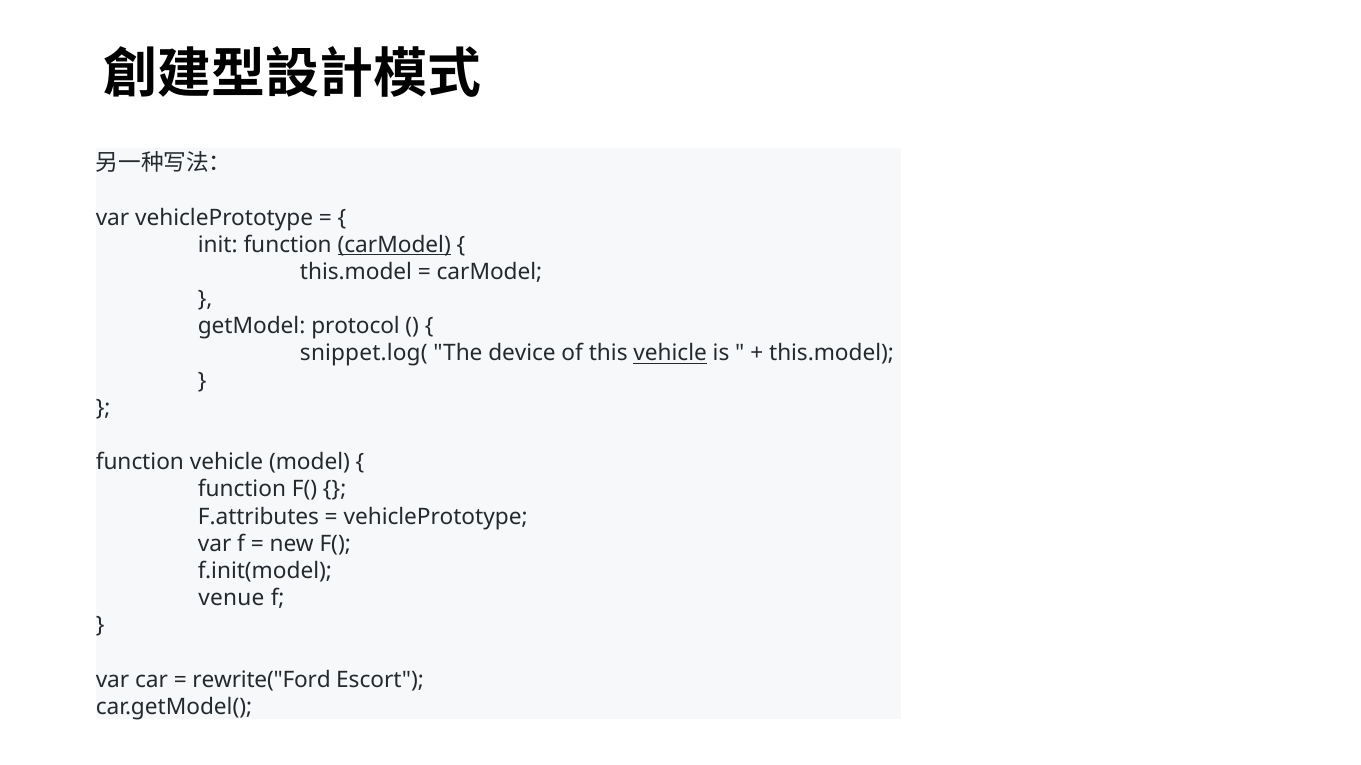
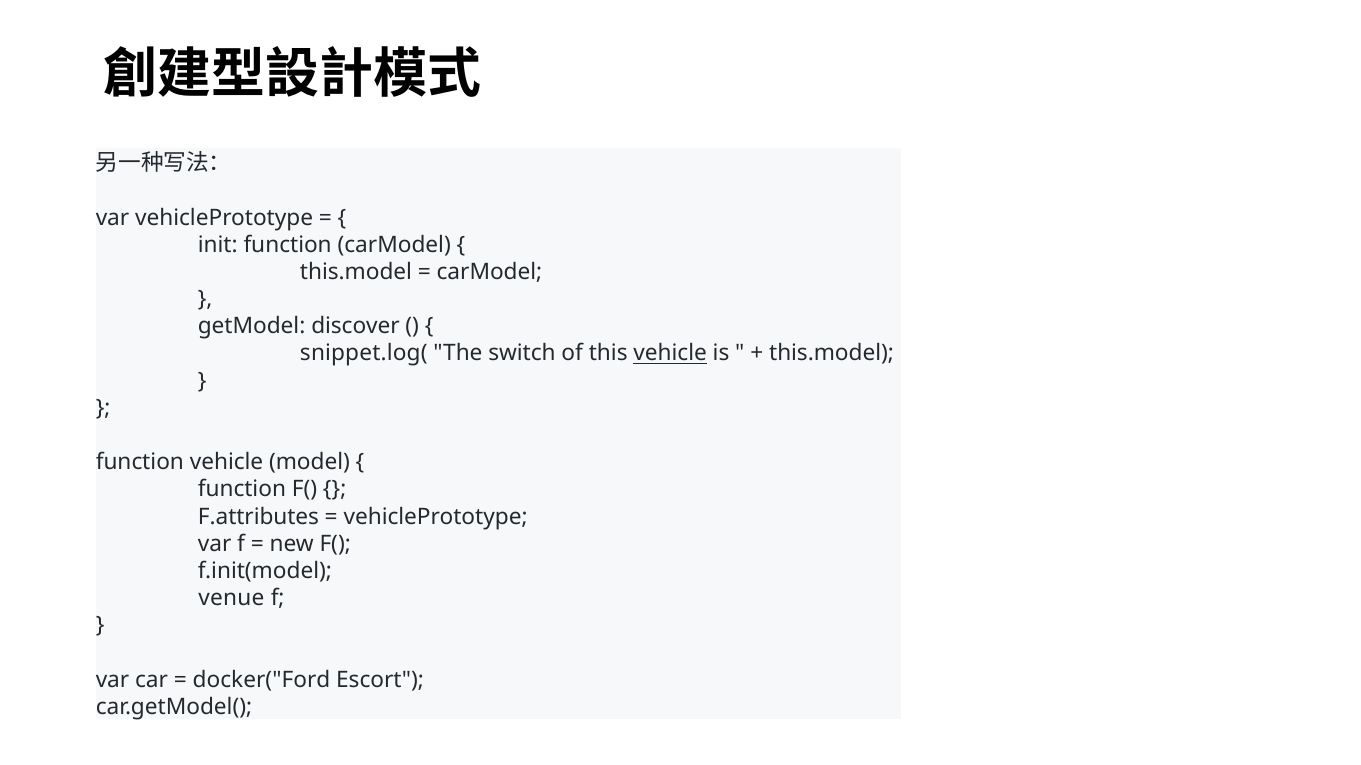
carModel underline: present -> none (394, 245)
protocol: protocol -> discover (355, 327)
device: device -> switch (522, 354)
rewrite("Ford: rewrite("Ford -> docker("Ford (261, 680)
